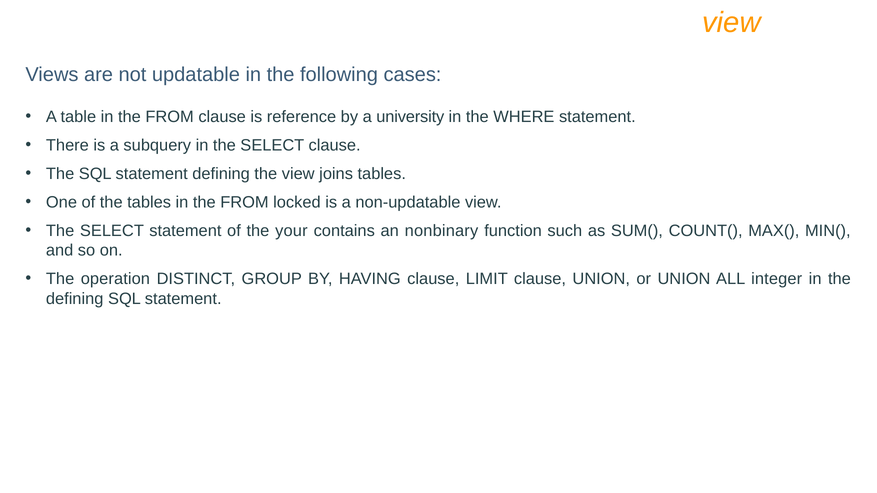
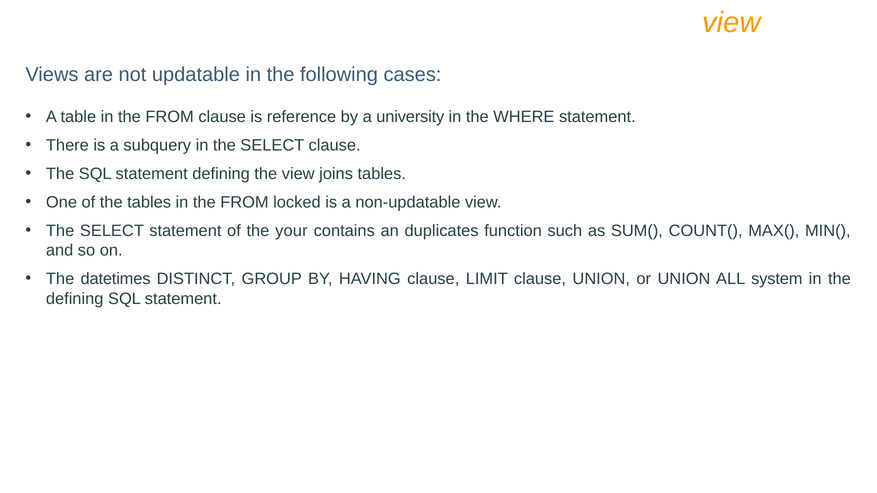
nonbinary: nonbinary -> duplicates (442, 231)
operation: operation -> datetimes (116, 279)
integer: integer -> system (777, 279)
